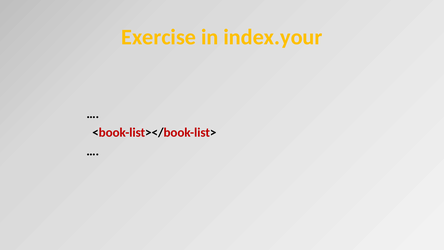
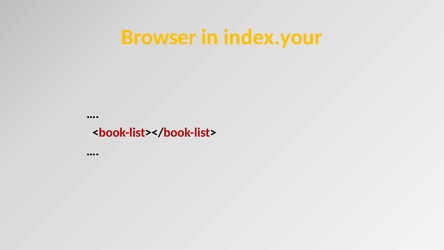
Exercise: Exercise -> Browser (159, 37)
